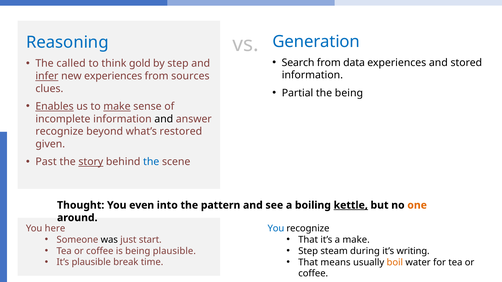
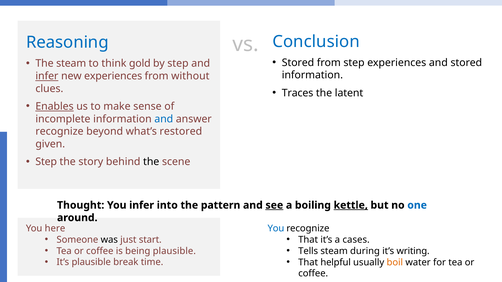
Generation: Generation -> Conclusion (316, 42)
Search: Search -> Stored (298, 63)
from data: data -> step (354, 63)
The called: called -> steam (71, 64)
sources: sources -> without (190, 76)
Partial: Partial -> Traces (298, 93)
the being: being -> latent (349, 93)
make underline: present -> none (117, 107)
and colour: black -> blue (164, 119)
Past: Past -> Step (46, 162)
story underline: present -> none (91, 162)
the colour: blue -> black (151, 162)
You even: even -> infer (142, 205)
see underline: none -> present (274, 205)
one colour: orange -> blue (417, 205)
a make: make -> cases (356, 240)
Step: Step -> Tells (308, 251)
means: means -> helpful (336, 263)
